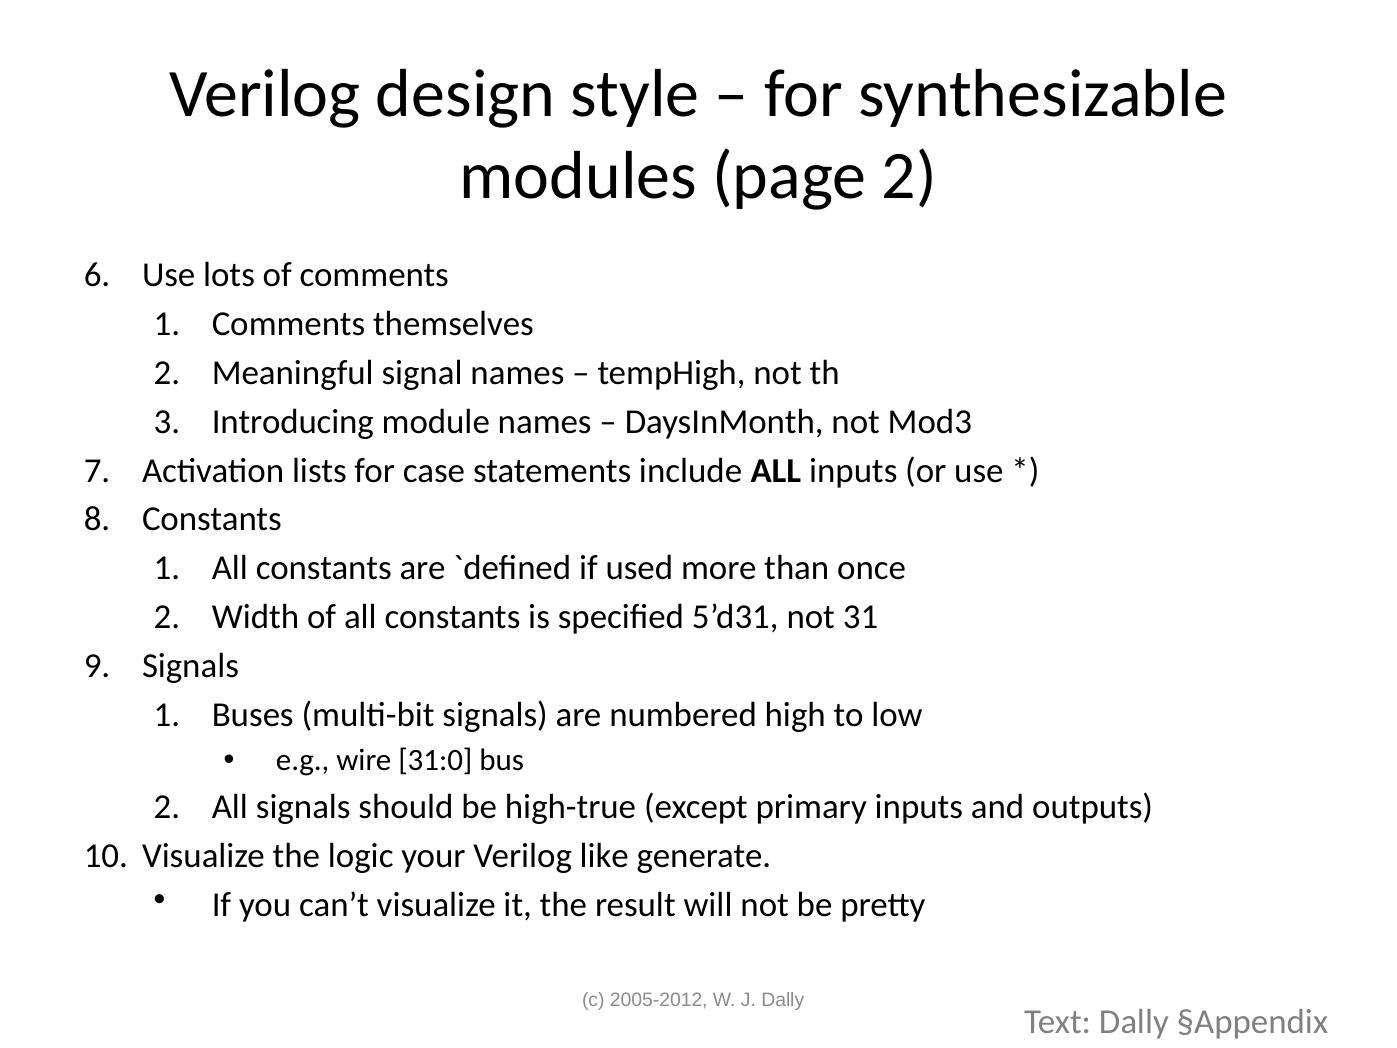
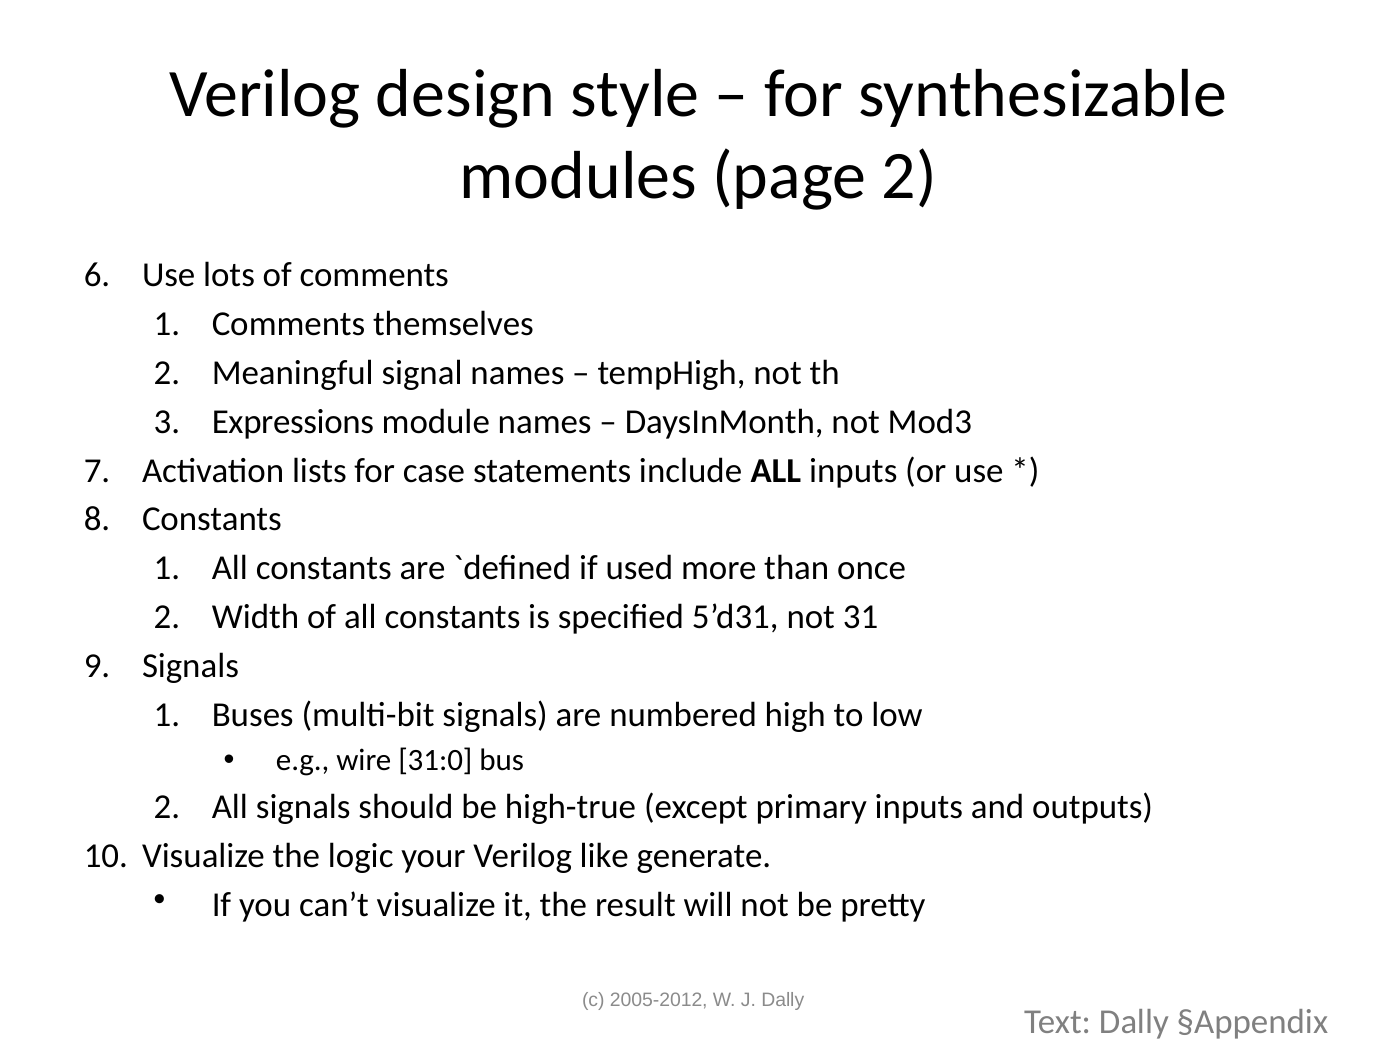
Introducing: Introducing -> Expressions (293, 422)
